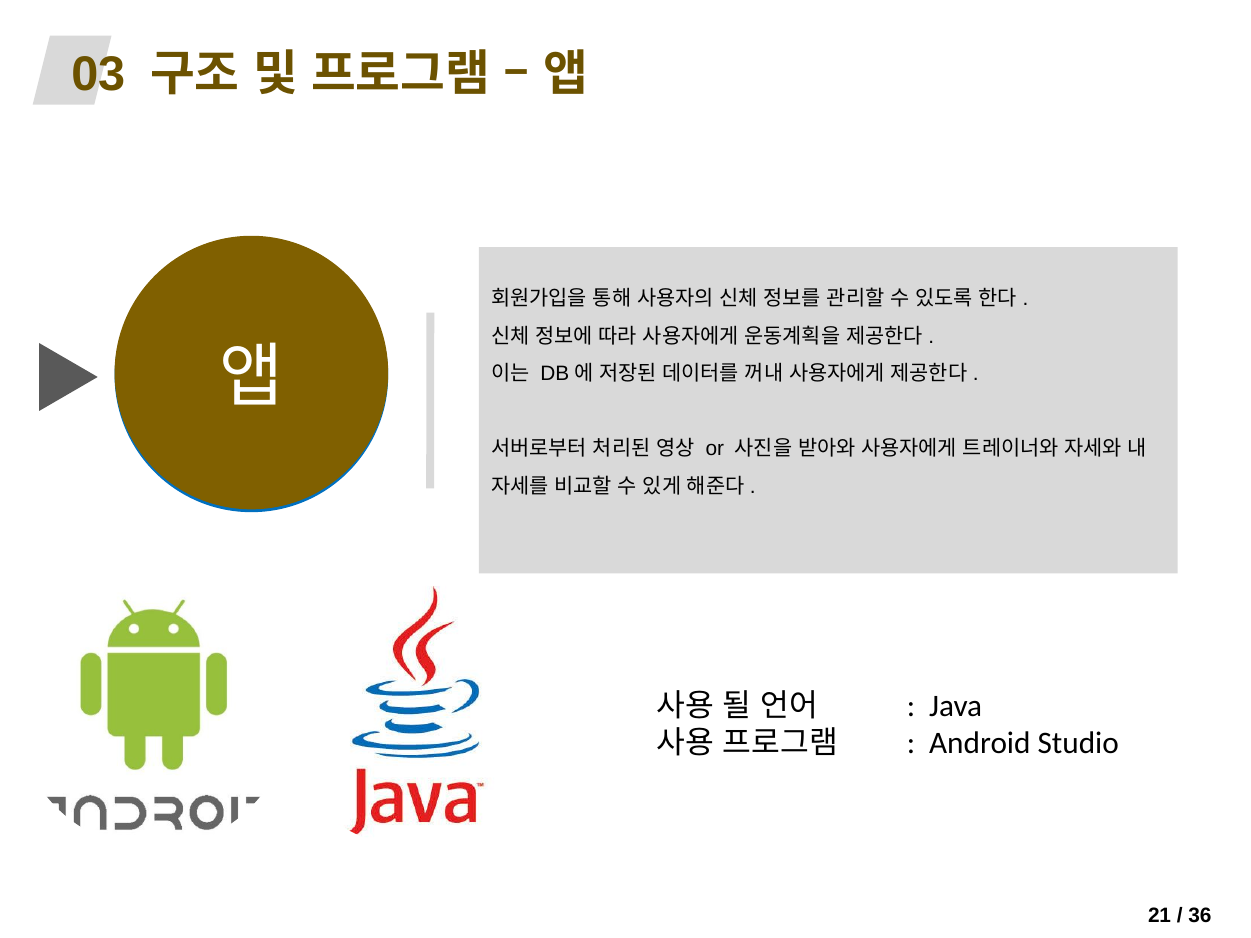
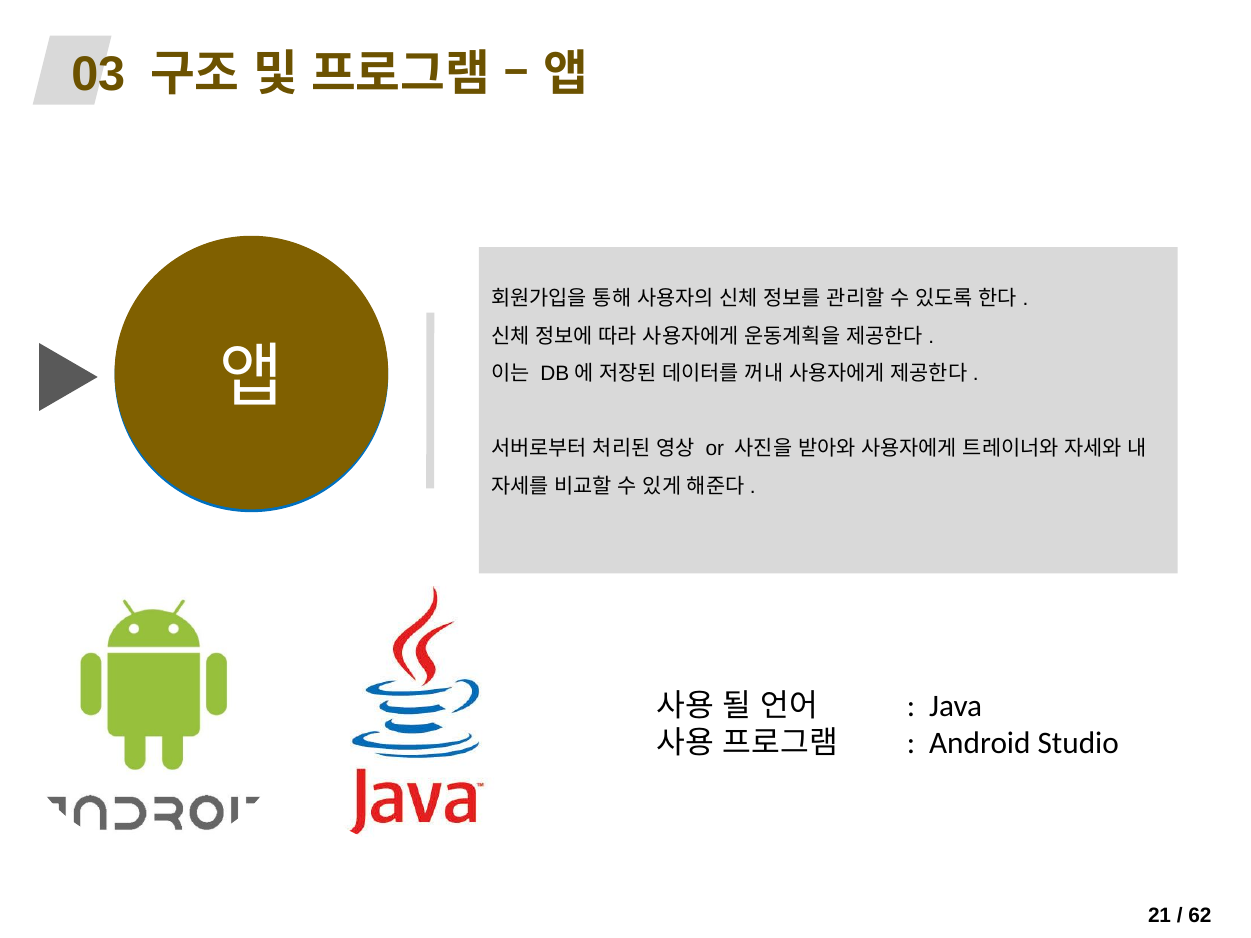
36: 36 -> 62 (1200, 916)
